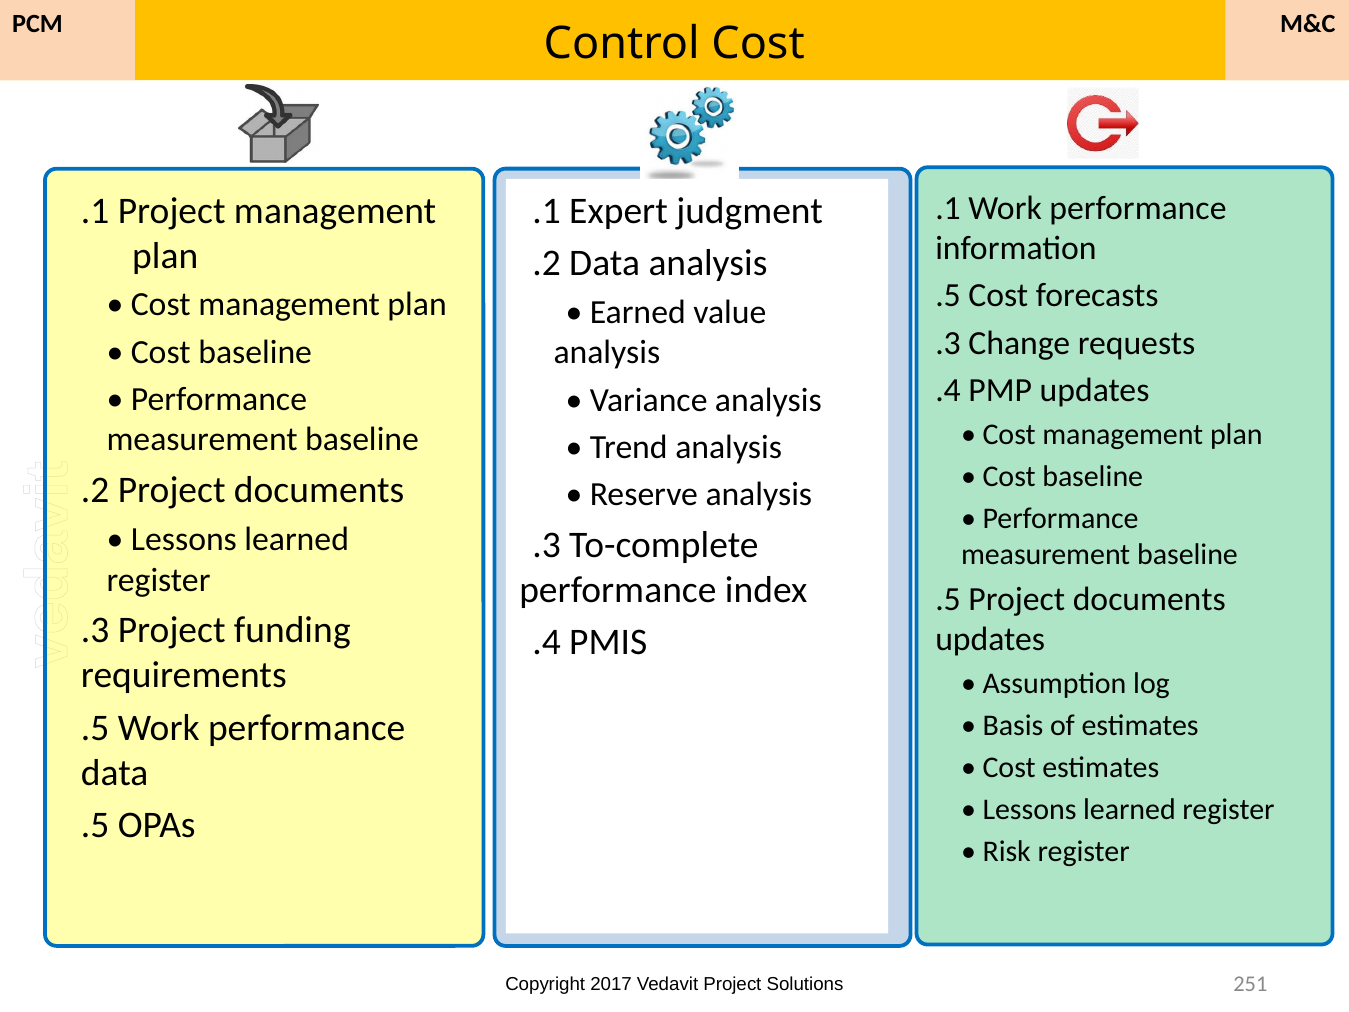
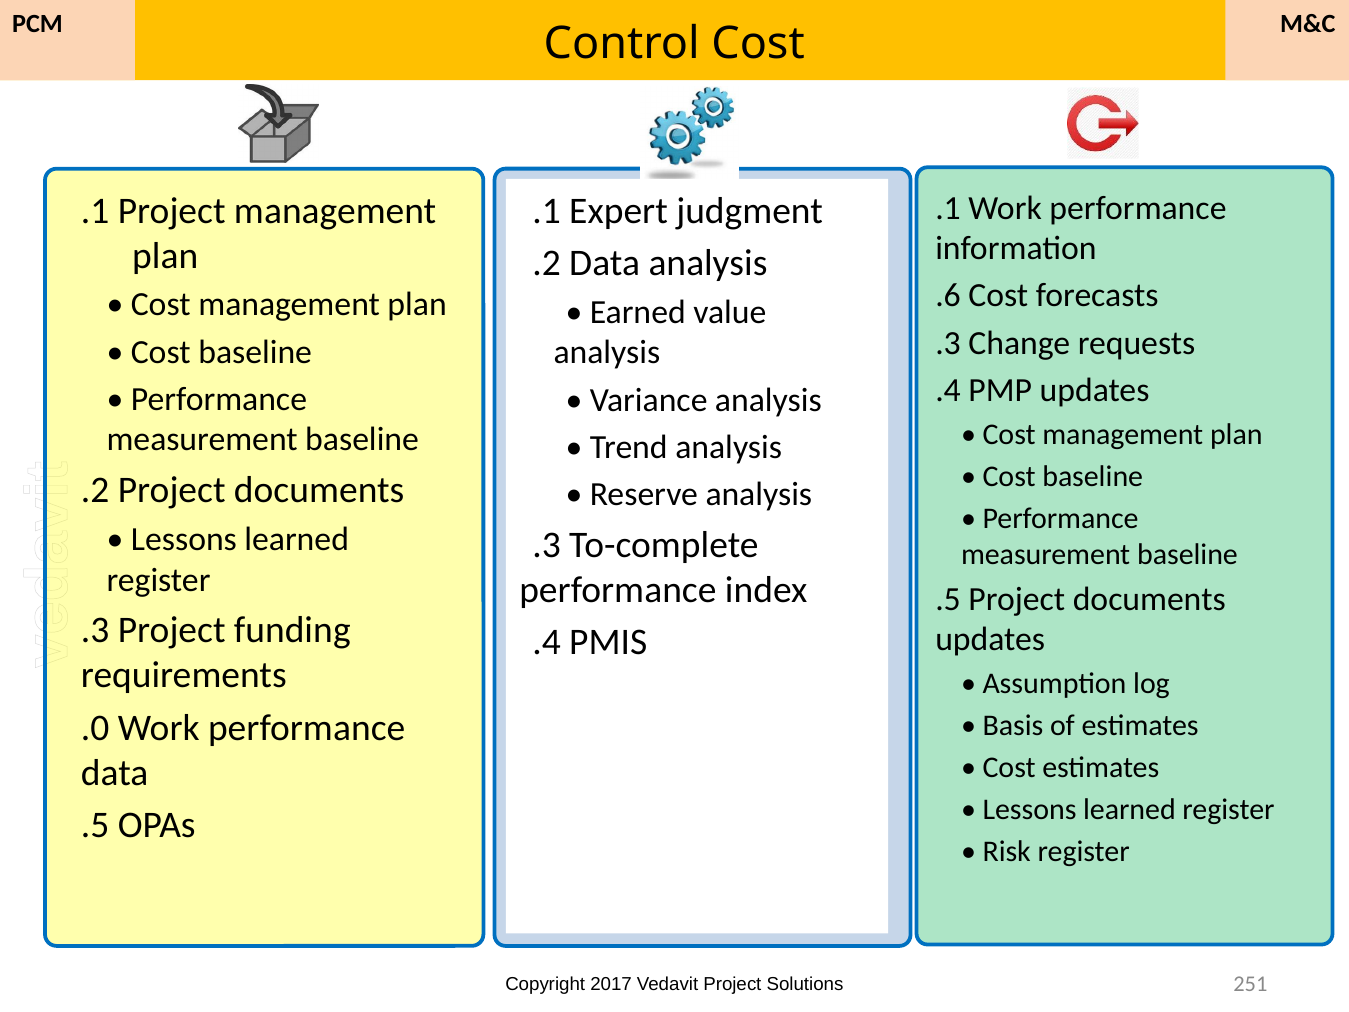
.5: .5 -> .6 (948, 296)
.5: .5 -> .0 (95, 728)
